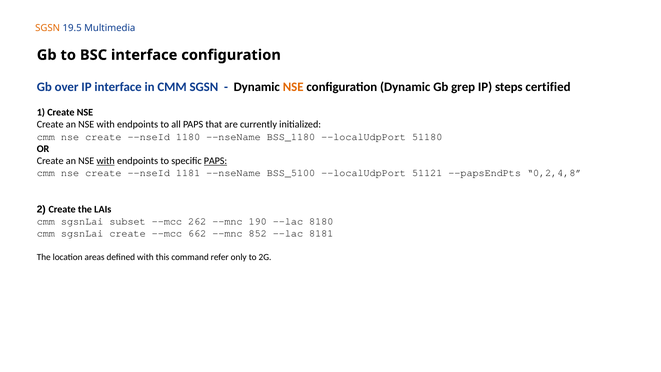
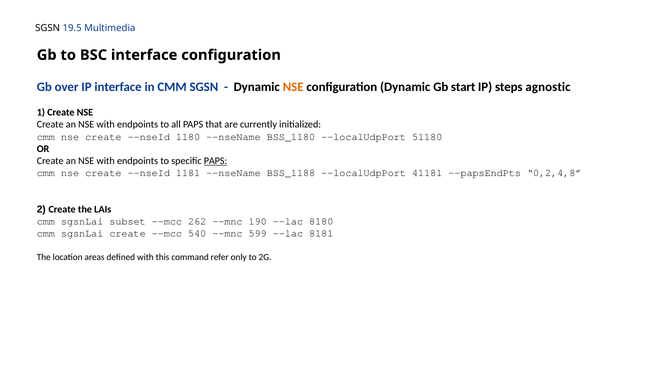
SGSN colour: orange -> black (48, 28)
grep: grep -> start (463, 87)
certified: certified -> agnostic (548, 87)
with underline: present -> none (106, 161)
BSS_5100: BSS_5100 -> BSS_1188 (291, 173)
51121: 51121 -> 41181 (427, 173)
662: 662 -> 540 (197, 233)
852: 852 -> 599 (258, 233)
